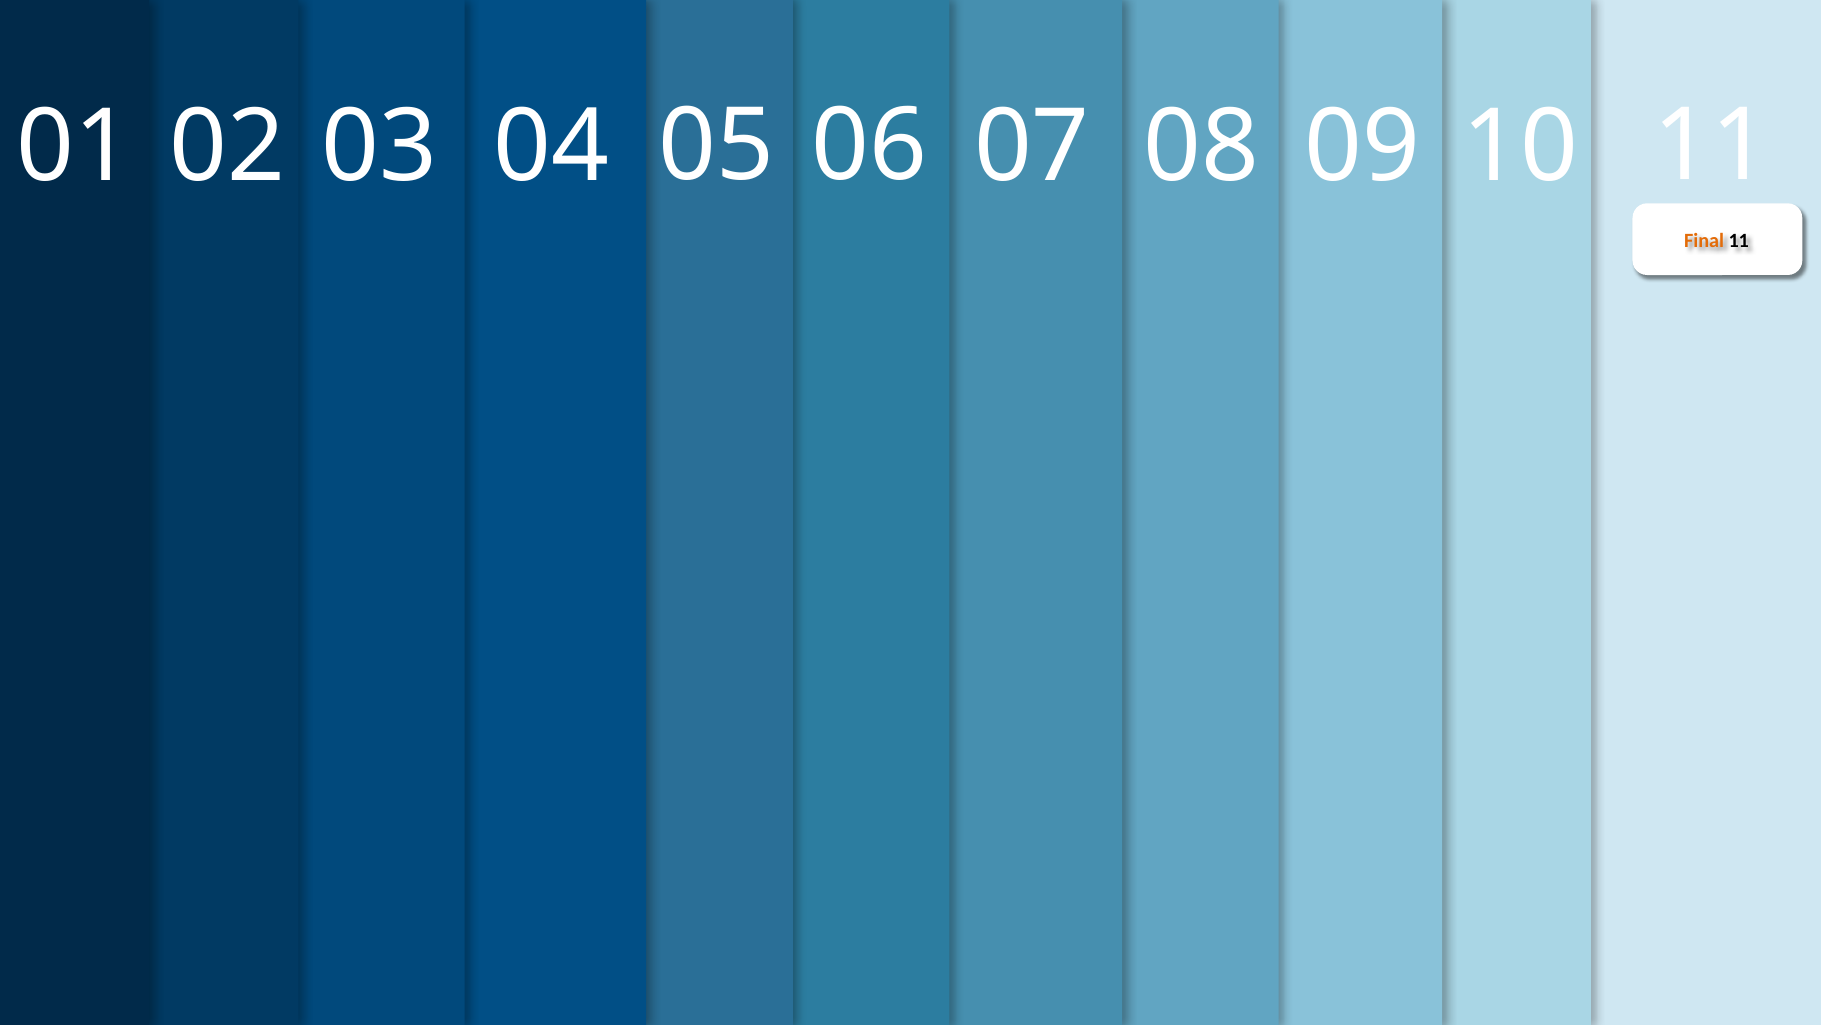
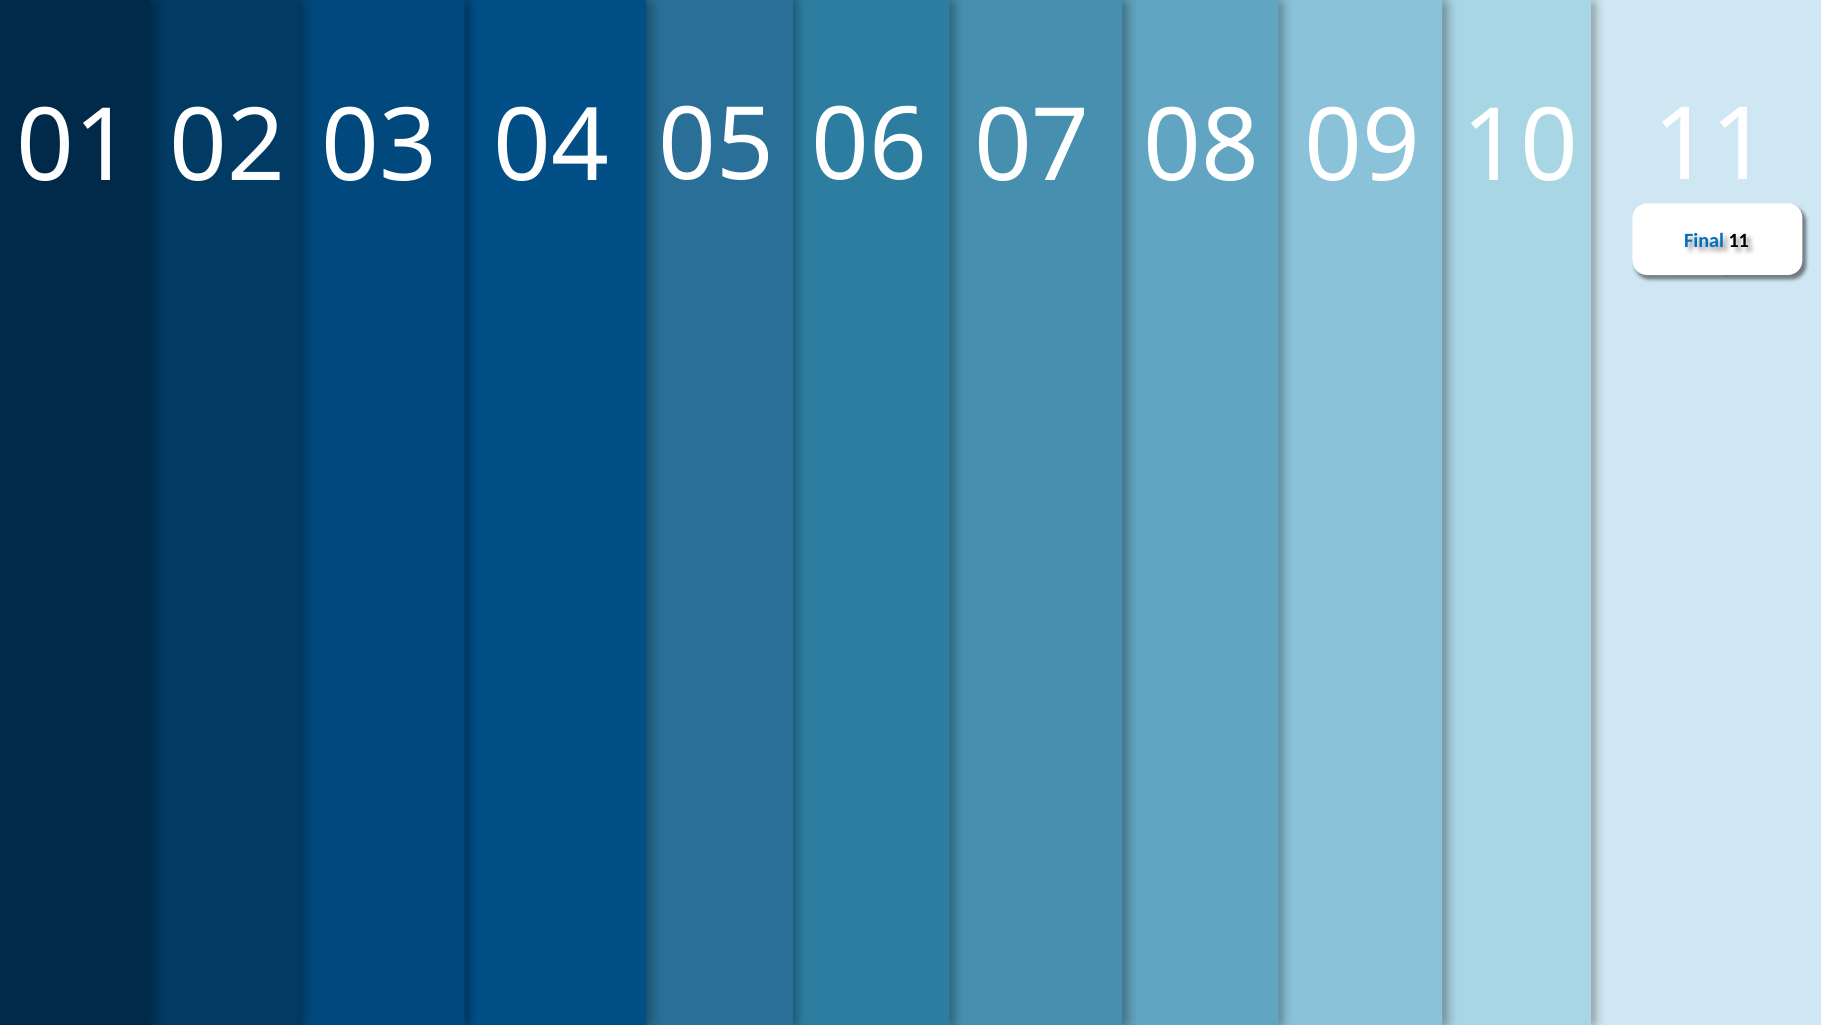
Final colour: orange -> blue (1704, 240)
